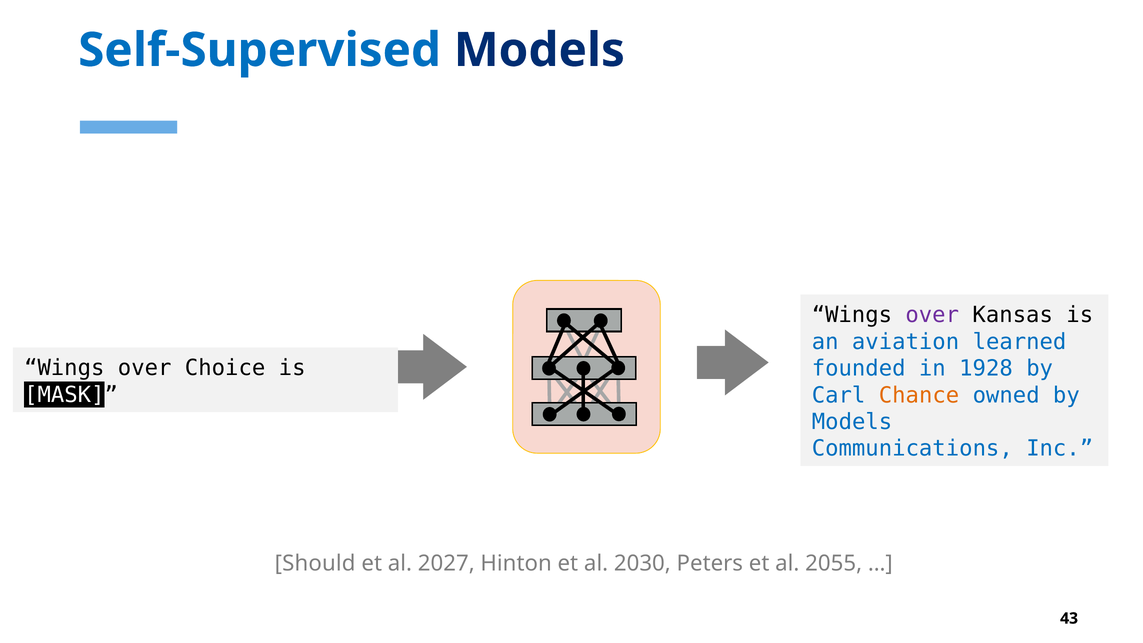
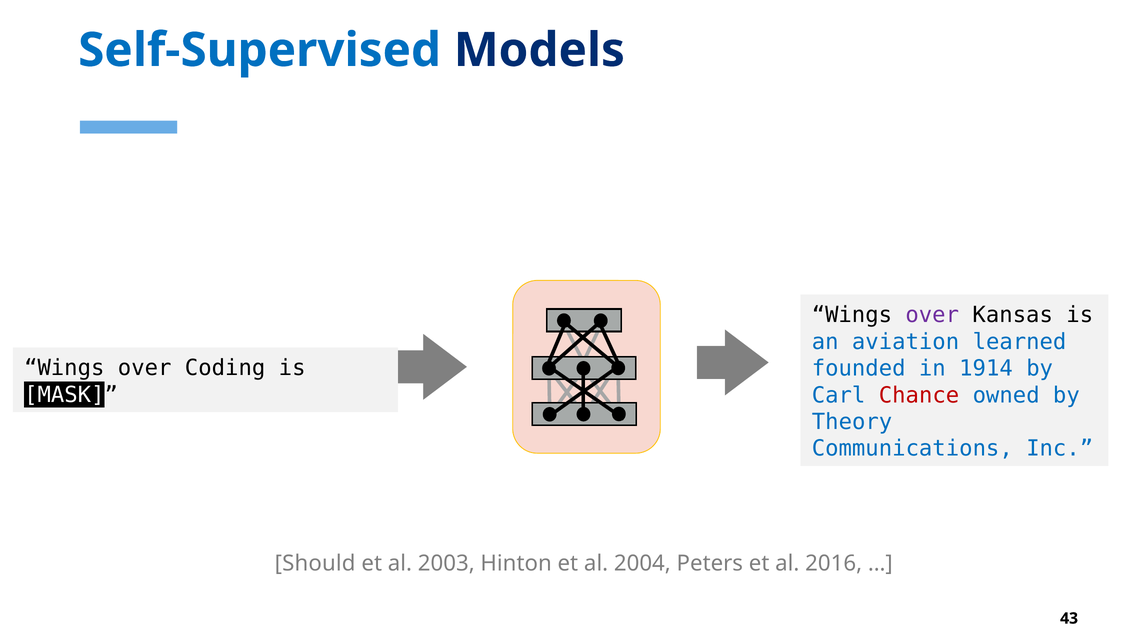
Choice: Choice -> Coding (225, 368)
1928: 1928 -> 1914 (986, 368)
Chance colour: orange -> red (919, 395)
Models: Models -> Theory (852, 422)
2027: 2027 -> 2003 (446, 564)
2030: 2030 -> 2004 (642, 564)
2055: 2055 -> 2016 (834, 564)
